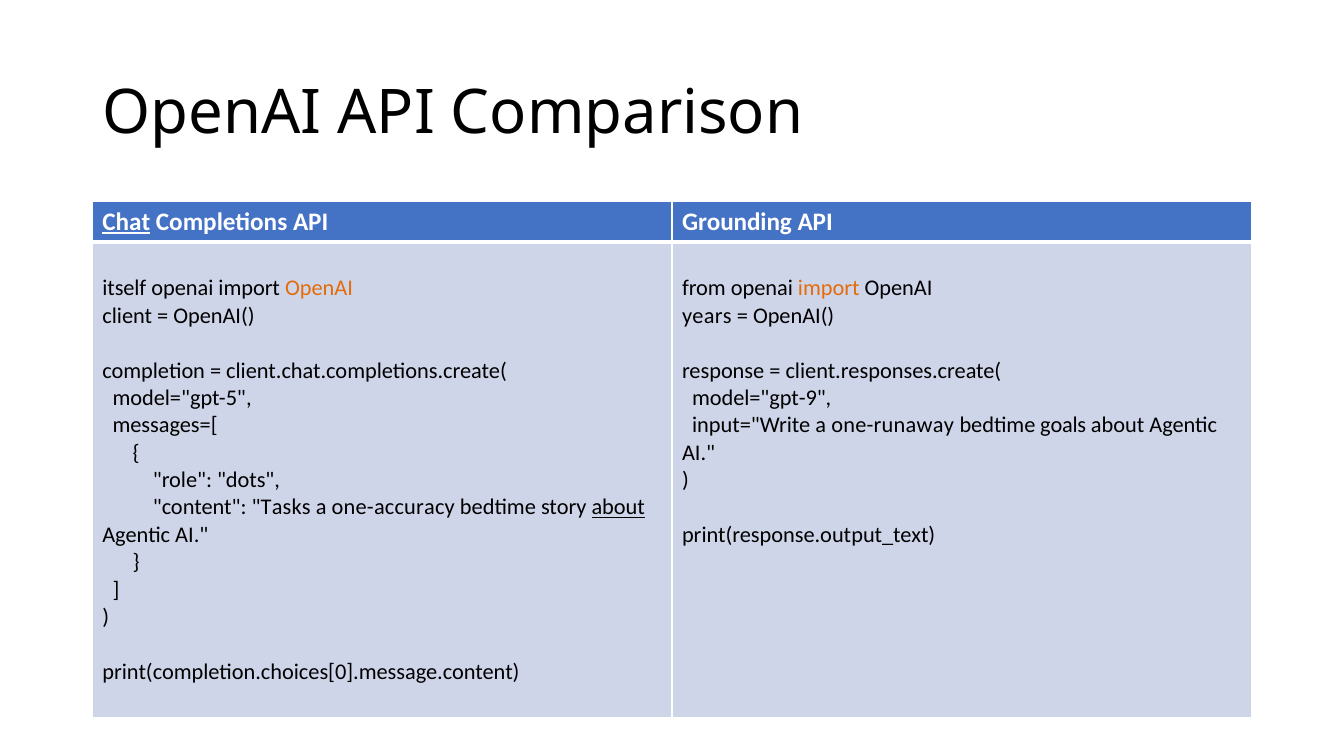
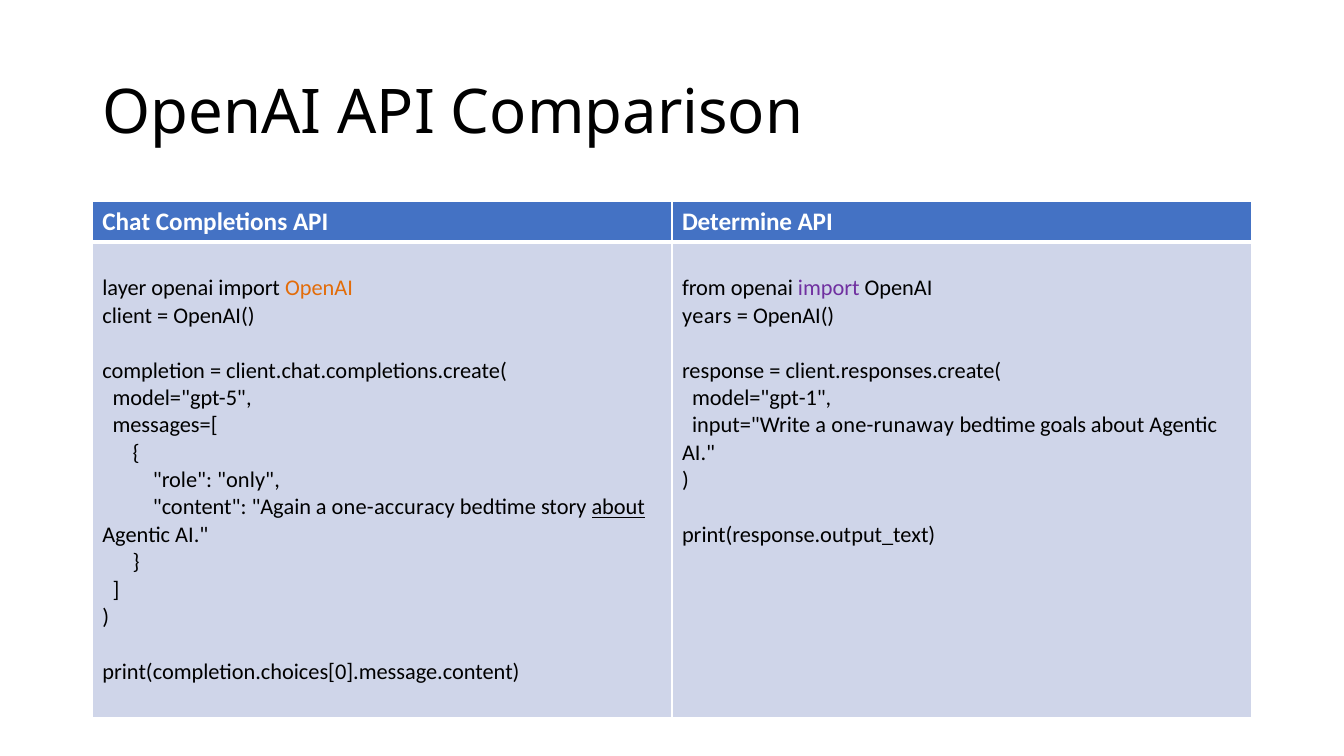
Chat underline: present -> none (126, 222)
Grounding: Grounding -> Determine (737, 222)
itself: itself -> layer (124, 289)
import colour: orange -> purple (829, 289)
model="gpt-9: model="gpt-9 -> model="gpt-1 (762, 398)
dots: dots -> only (248, 480)
Tasks: Tasks -> Again (281, 508)
